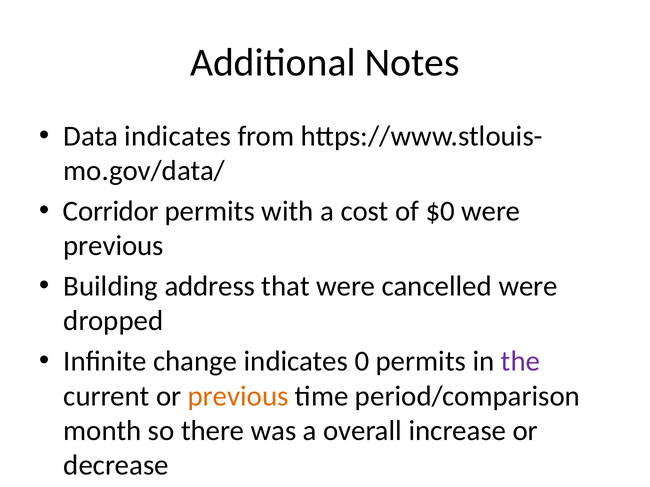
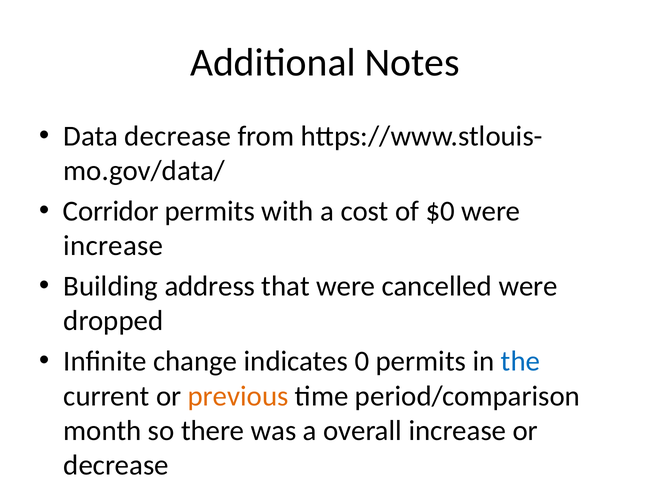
Data indicates: indicates -> decrease (178, 136)
previous: previous -> increase (113, 246)
the colour: purple -> blue (521, 362)
